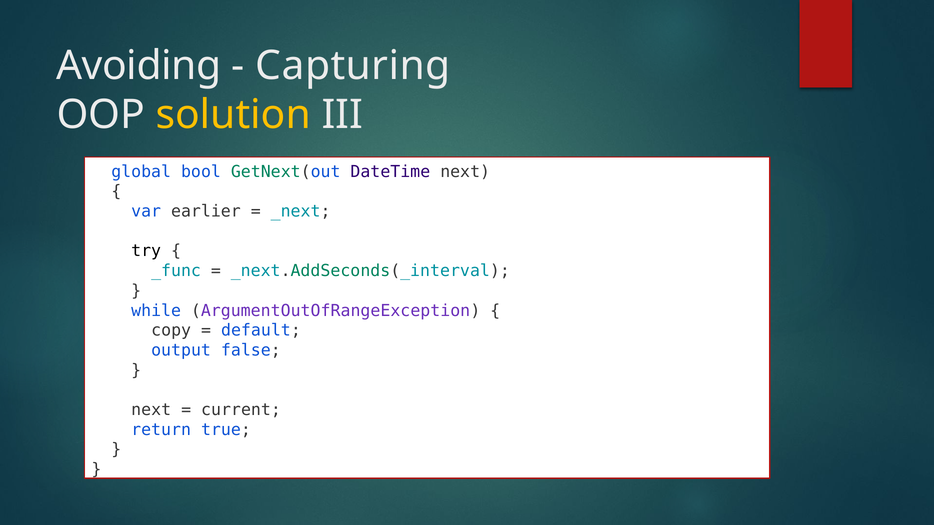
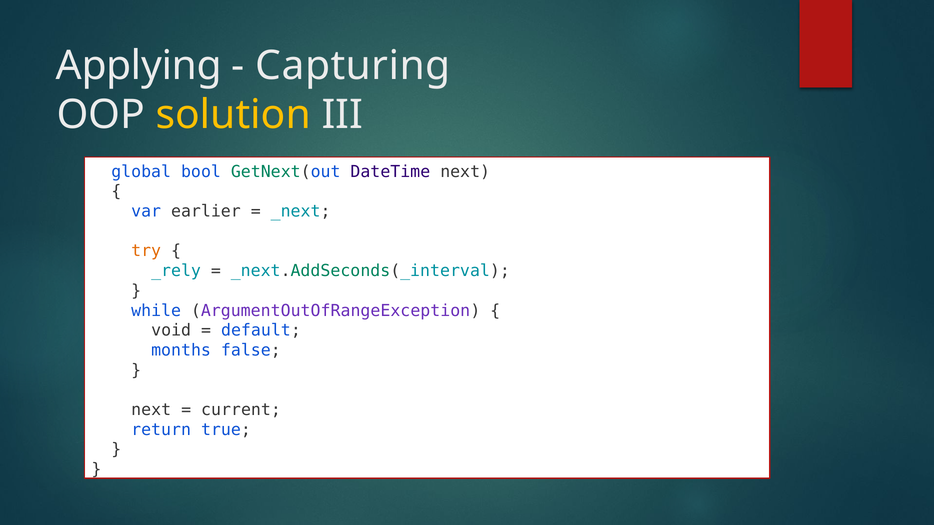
Avoiding: Avoiding -> Applying (139, 66)
try colour: black -> orange (146, 251)
_func: _func -> _rely (176, 271)
copy: copy -> void (171, 331)
output: output -> months (181, 350)
